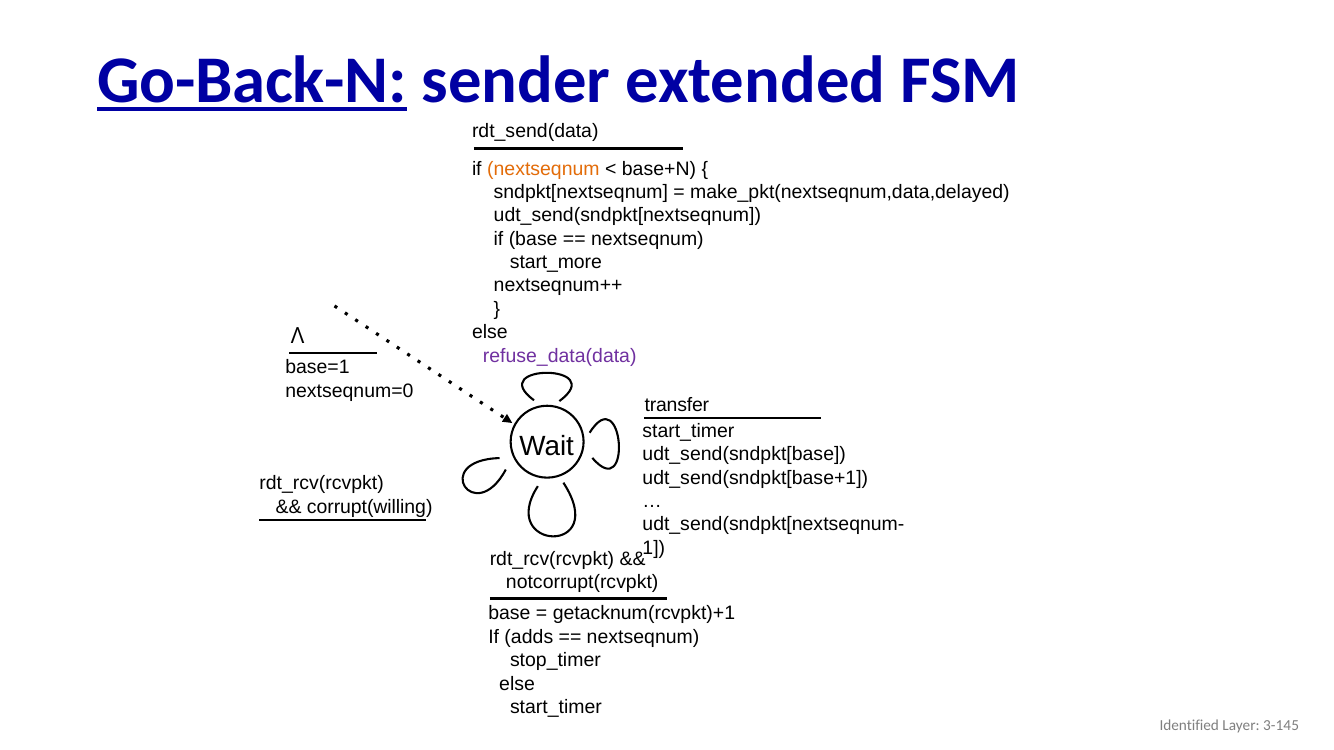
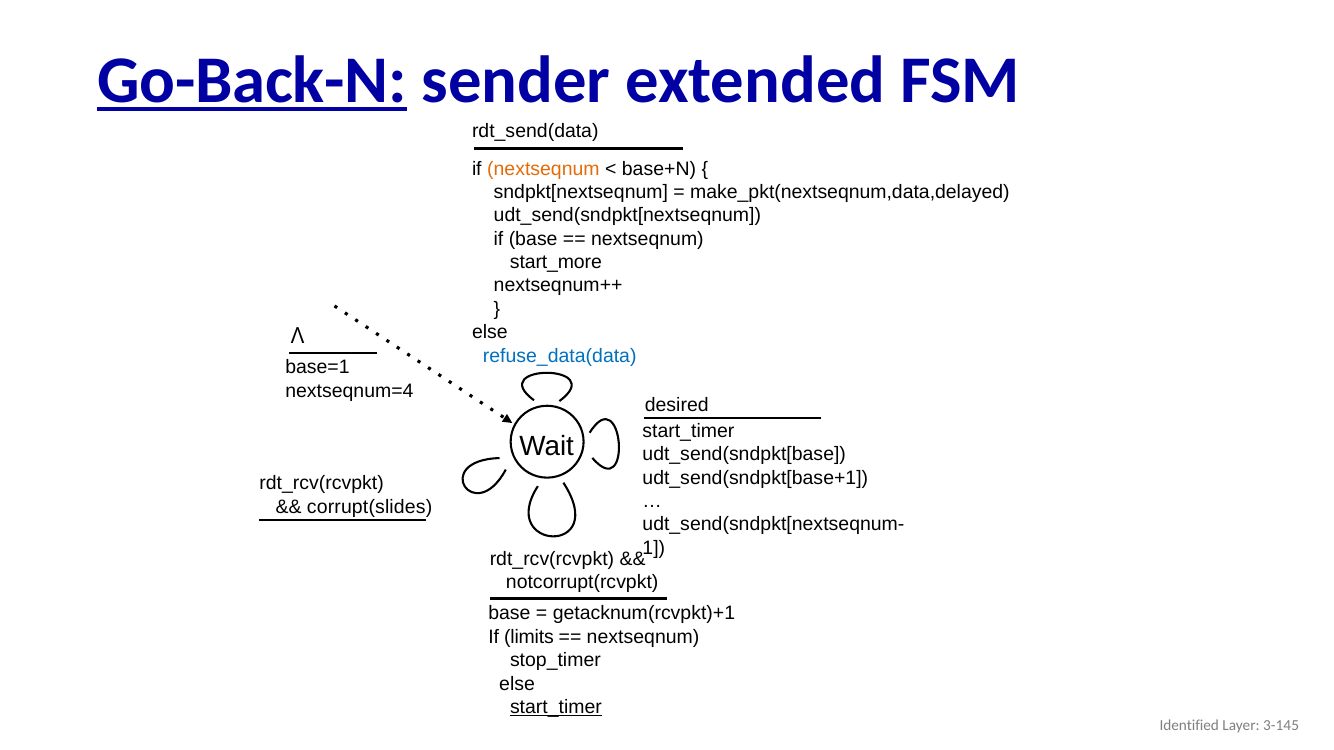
refuse_data(data colour: purple -> blue (560, 356)
nextseqnum=0: nextseqnum=0 -> nextseqnum=4 (349, 391)
transfer: transfer -> desired (677, 406)
corrupt(willing: corrupt(willing -> corrupt(slides (370, 507)
adds: adds -> limits (529, 637)
start_timer underline: none -> present (556, 707)
